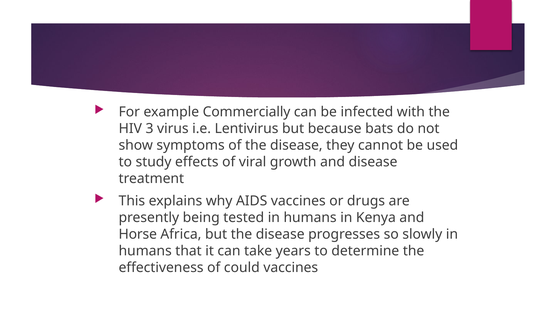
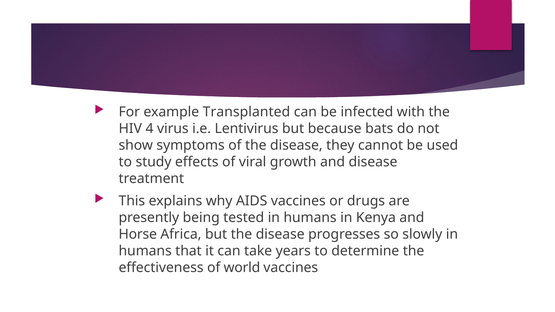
Commercially: Commercially -> Transplanted (246, 112)
3: 3 -> 4 (150, 129)
could: could -> world (242, 268)
